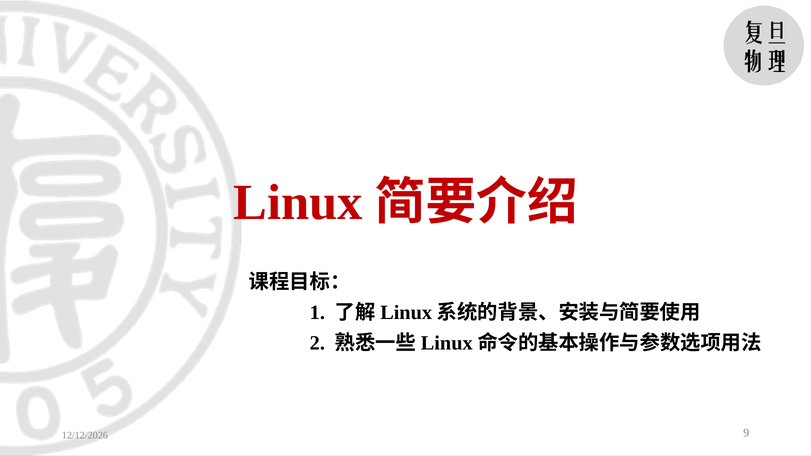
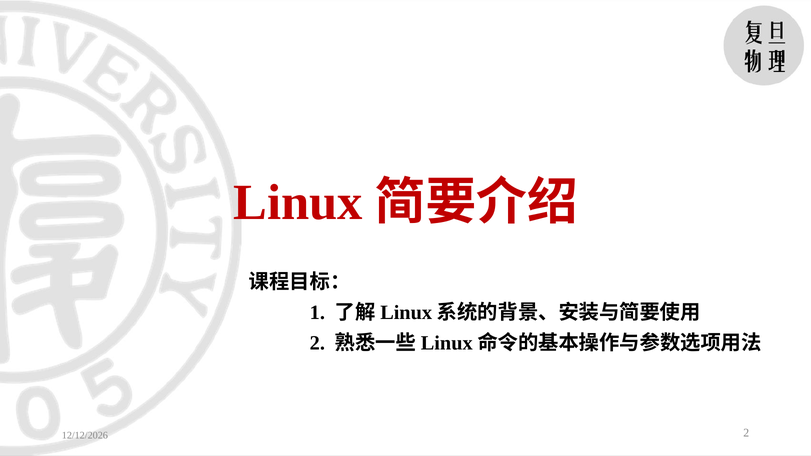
9: 9 -> 2 (746, 433)
